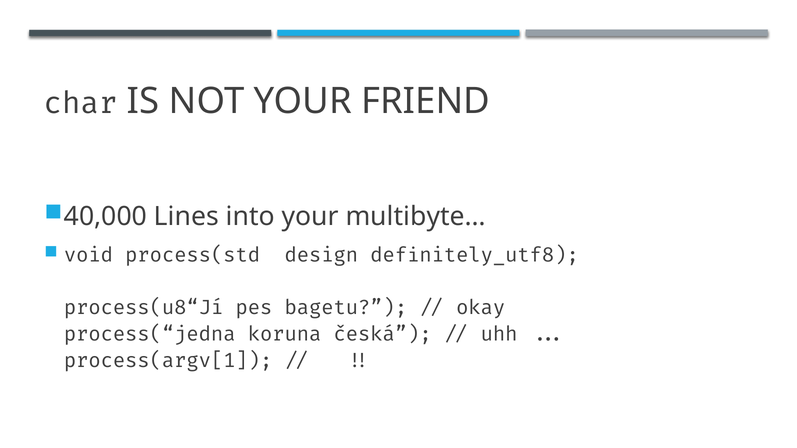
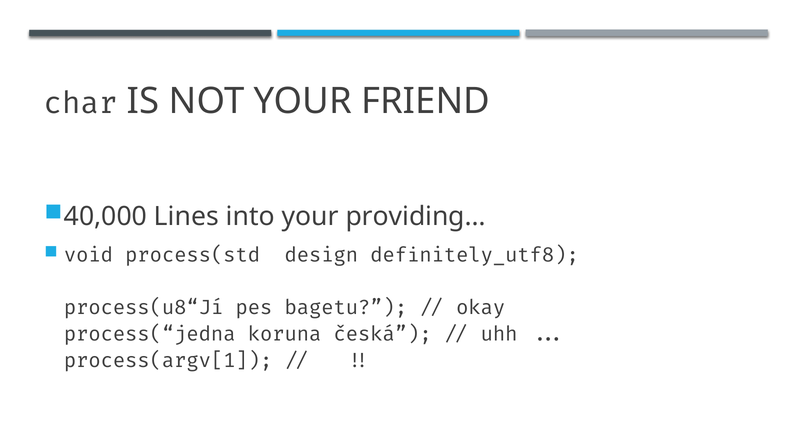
multibyte…: multibyte… -> providing… (416, 217)
